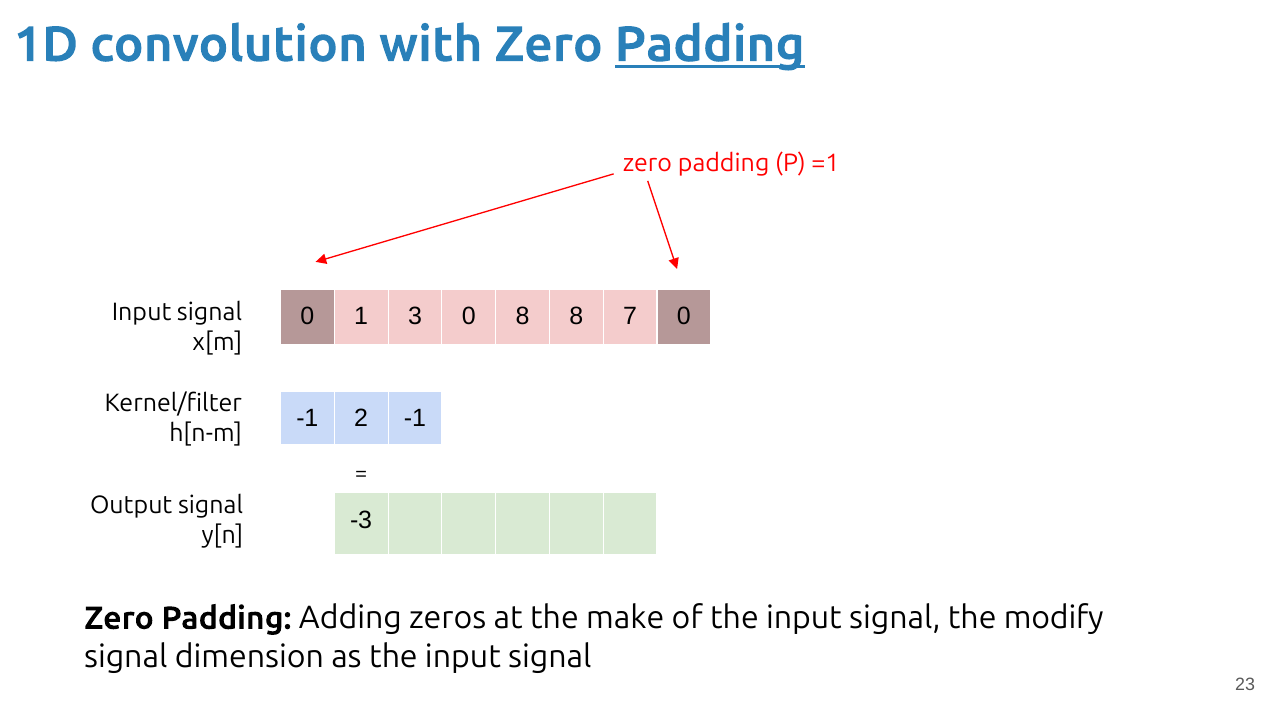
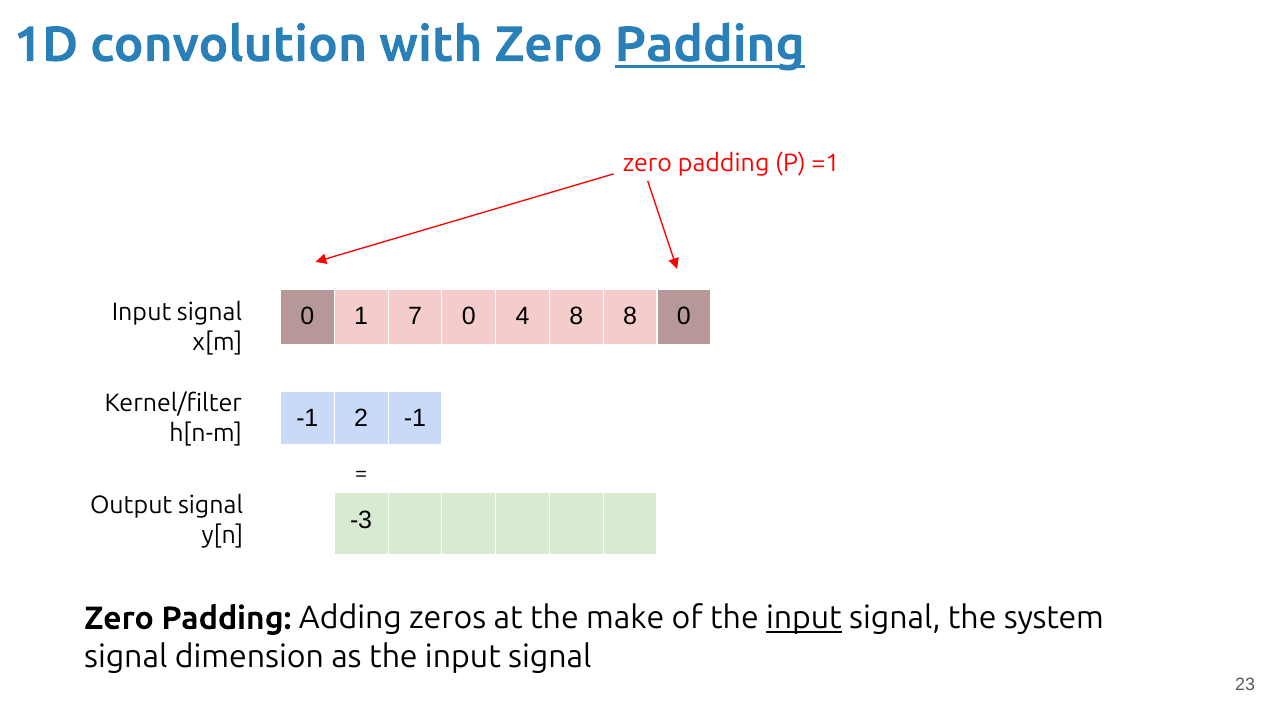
3: 3 -> 7 (415, 316)
0 8: 8 -> 4 (523, 316)
8 7: 7 -> 8 (630, 316)
input underline: none -> present (804, 618)
modify: modify -> system (1054, 618)
